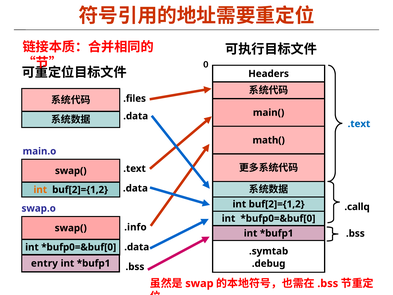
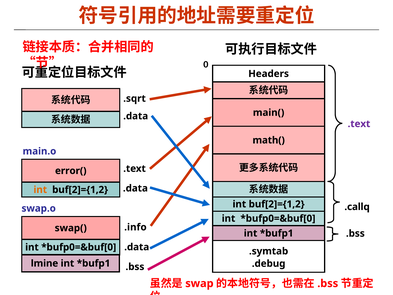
.files: .files -> .sqrt (135, 98)
.text colour: blue -> purple (359, 124)
swap(: swap( -> error( (71, 171)
entry: entry -> lmine (44, 263)
